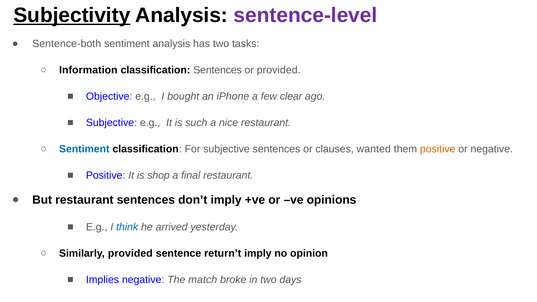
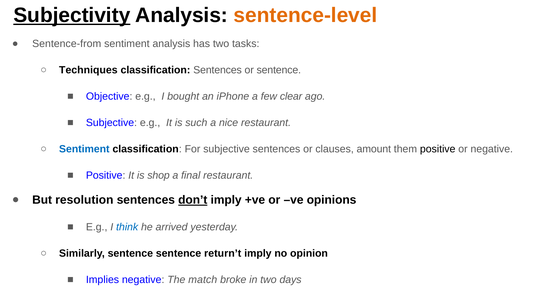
sentence-level colour: purple -> orange (305, 15)
Sentence-both: Sentence-both -> Sentence-from (67, 44)
Information: Information -> Techniques (88, 70)
or provided: provided -> sentence (279, 70)
wanted: wanted -> amount (374, 149)
positive colour: orange -> black (438, 149)
But restaurant: restaurant -> resolution (84, 200)
don’t underline: none -> present (193, 200)
Similarly provided: provided -> sentence (130, 254)
